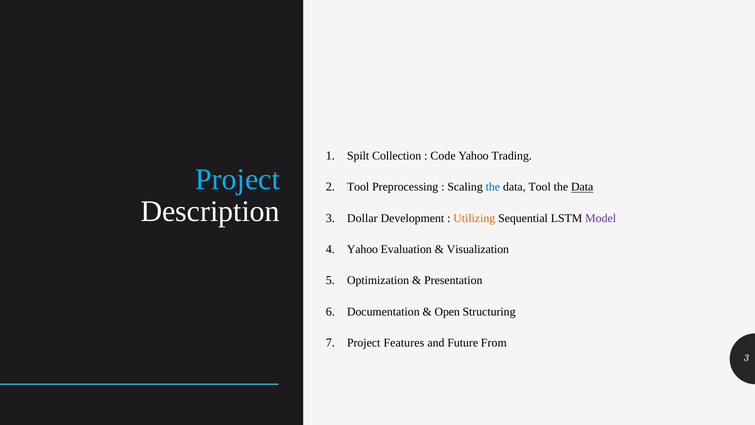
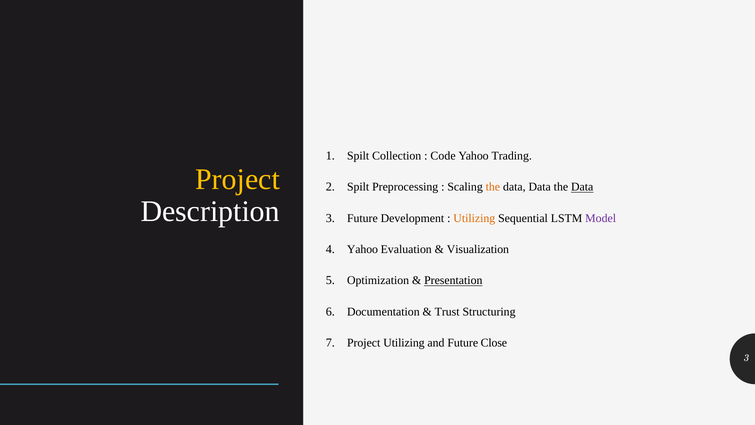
Project colour: light blue -> yellow (238, 179)
Tool: Tool -> Spilt (358, 187)
the colour: blue -> orange (493, 187)
data Tool: Tool -> Data (540, 187)
3 Dollar: Dollar -> Future (362, 218)
Presentation underline: none -> present (453, 280)
Open: Open -> Trust (447, 312)
Project Features: Features -> Utilizing (404, 343)
From: From -> Close (494, 343)
